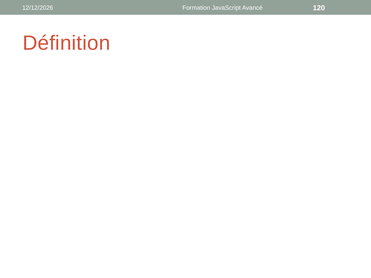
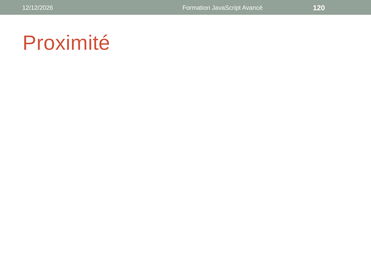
Définition: Définition -> Proximité (66, 43)
